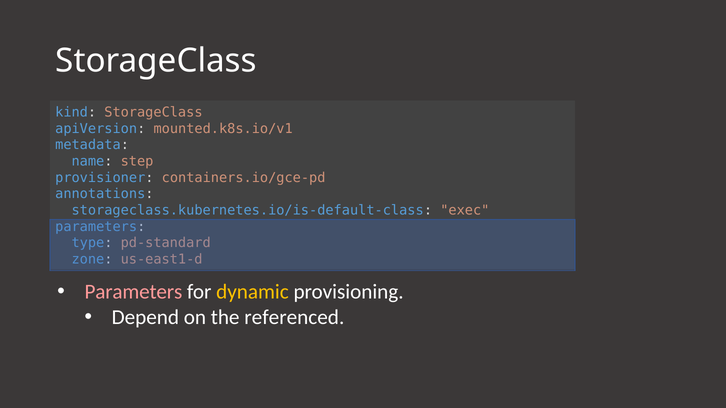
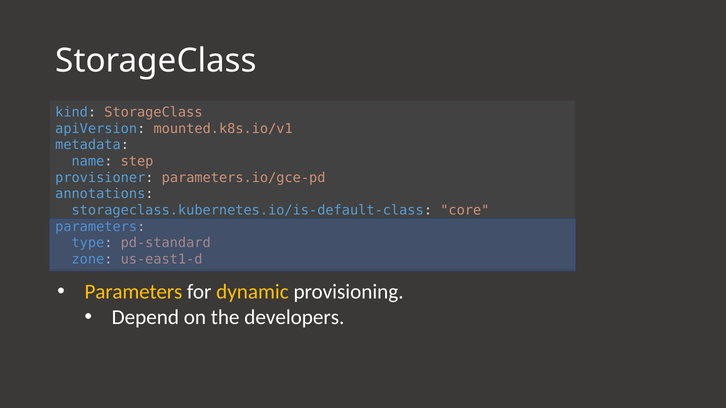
containers.io/gce-pd: containers.io/gce-pd -> parameters.io/gce-pd (244, 178)
exec: exec -> core (465, 210)
Parameters colour: pink -> yellow (133, 292)
referenced: referenced -> developers (294, 317)
